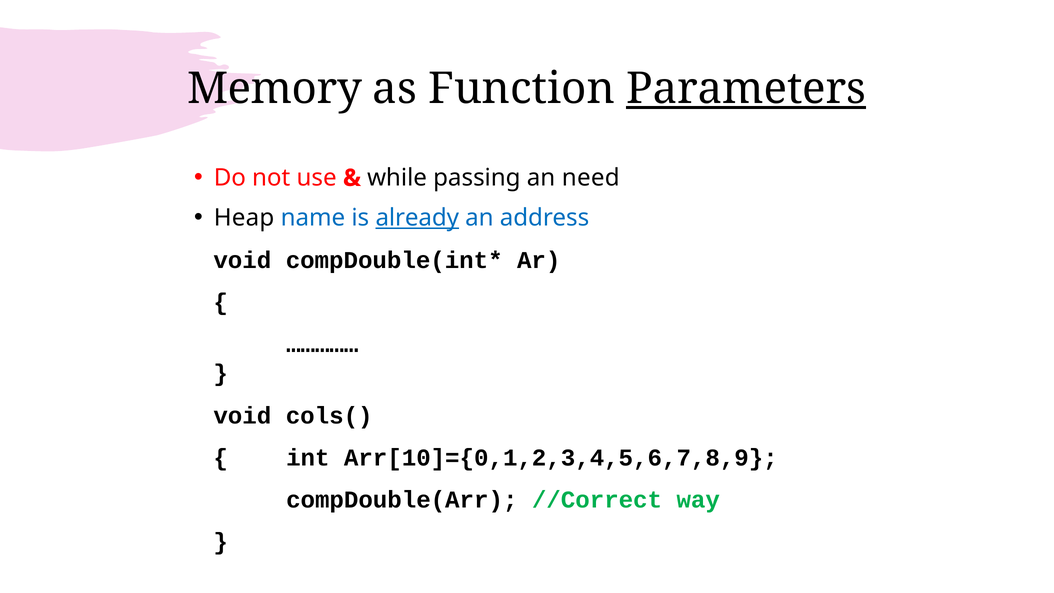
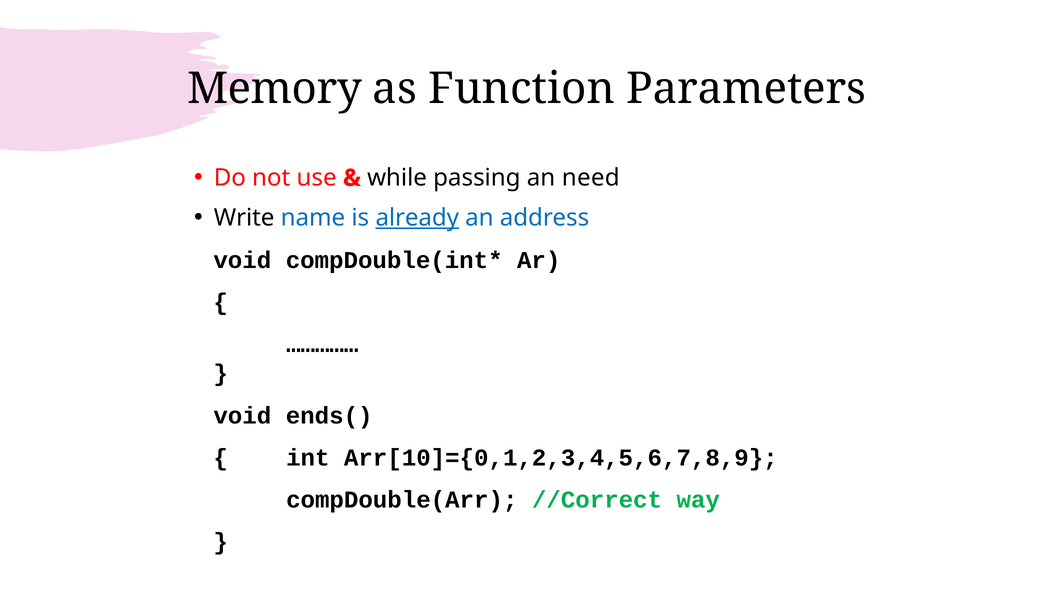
Parameters underline: present -> none (746, 89)
Heap: Heap -> Write (244, 218)
cols(: cols( -> ends( (329, 415)
